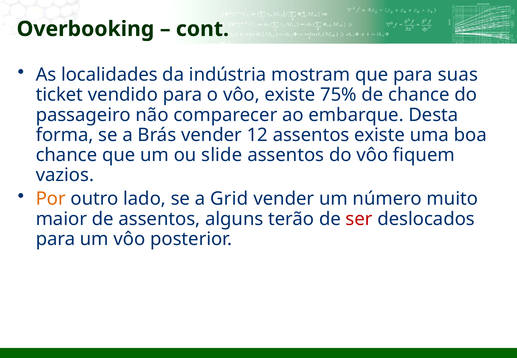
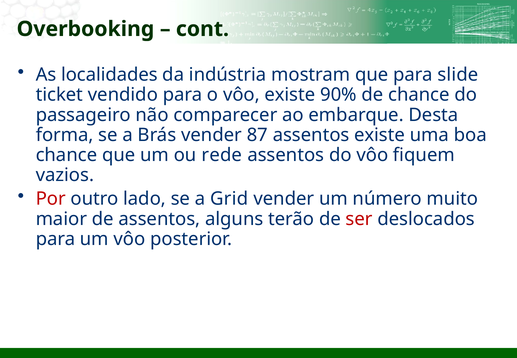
suas: suas -> slide (458, 75)
75%: 75% -> 90% (338, 95)
12: 12 -> 87 (257, 135)
slide: slide -> rede (222, 155)
Por colour: orange -> red (51, 199)
